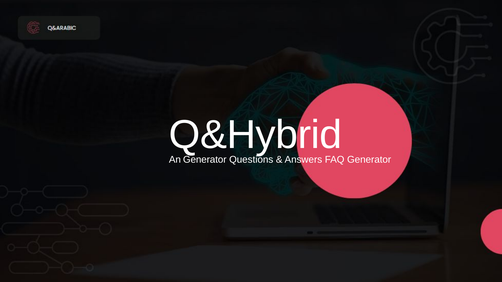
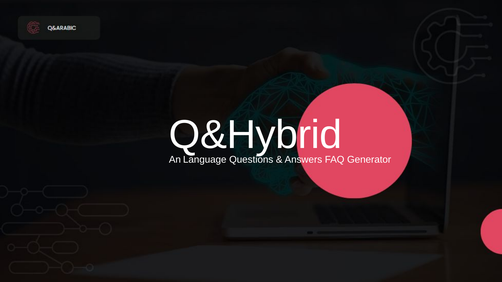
An Generator: Generator -> Language (205, 160)
